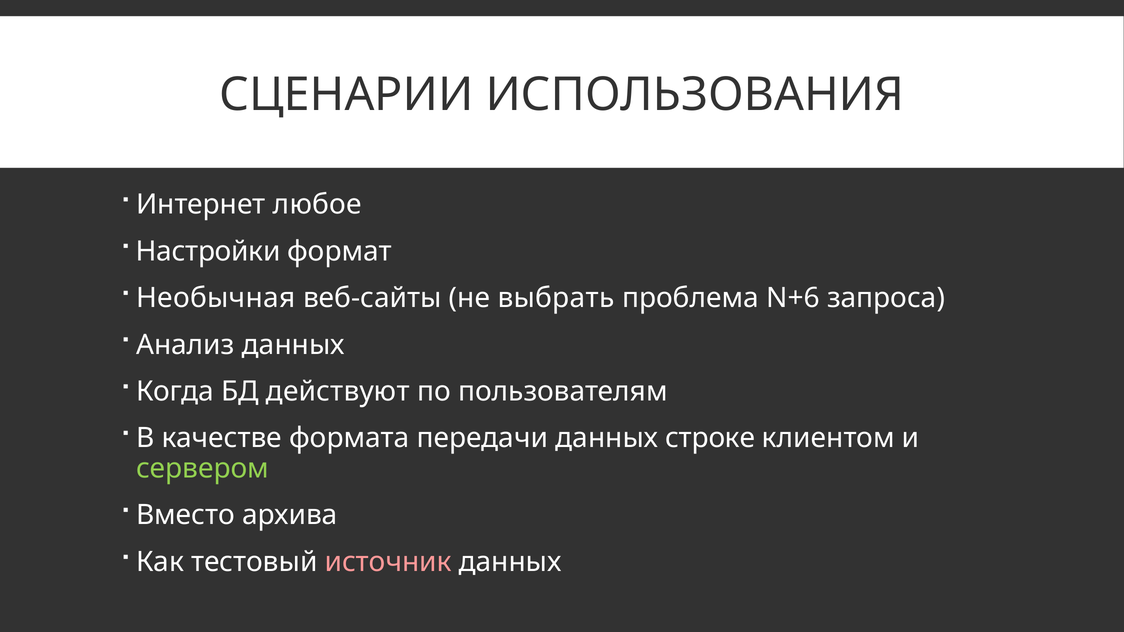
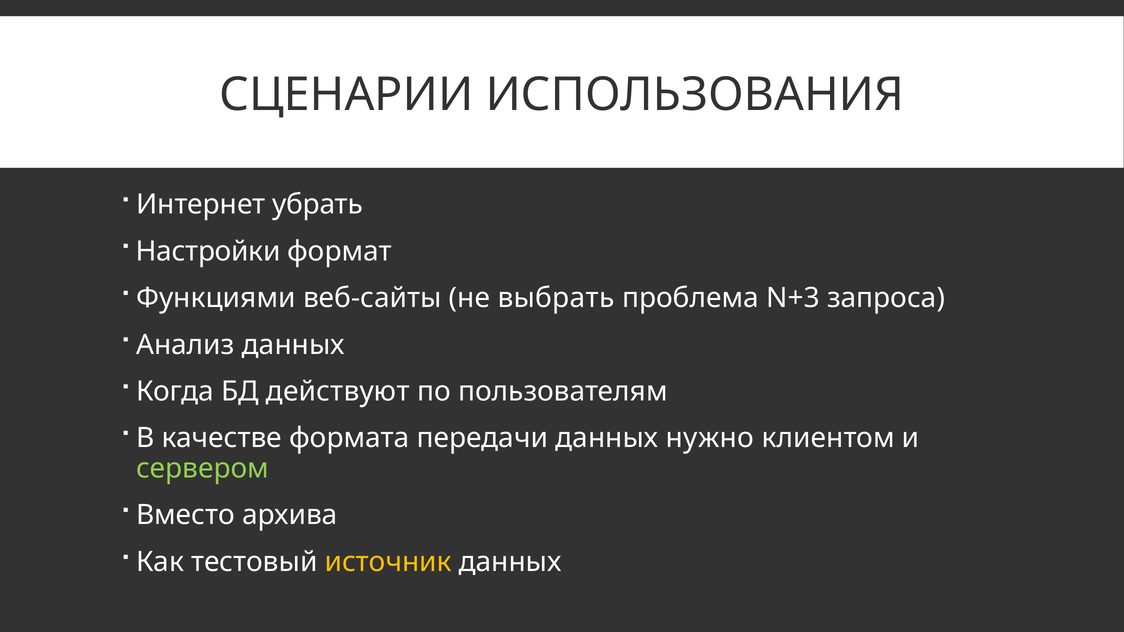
любое: любое -> убрать (318, 205)
Необычная: Необычная -> Функциями (216, 298)
N+6: N+6 -> N+3 (793, 298)
строке: строке -> нужно (710, 438)
источник colour: pink -> yellow (388, 562)
